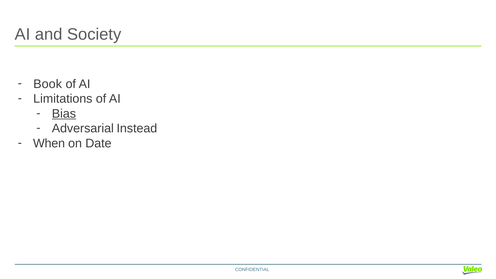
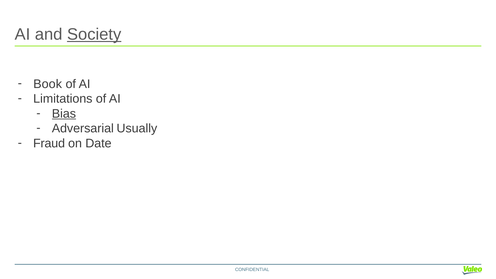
Society underline: none -> present (94, 34)
Instead: Instead -> Usually (137, 129)
When: When -> Fraud (49, 143)
